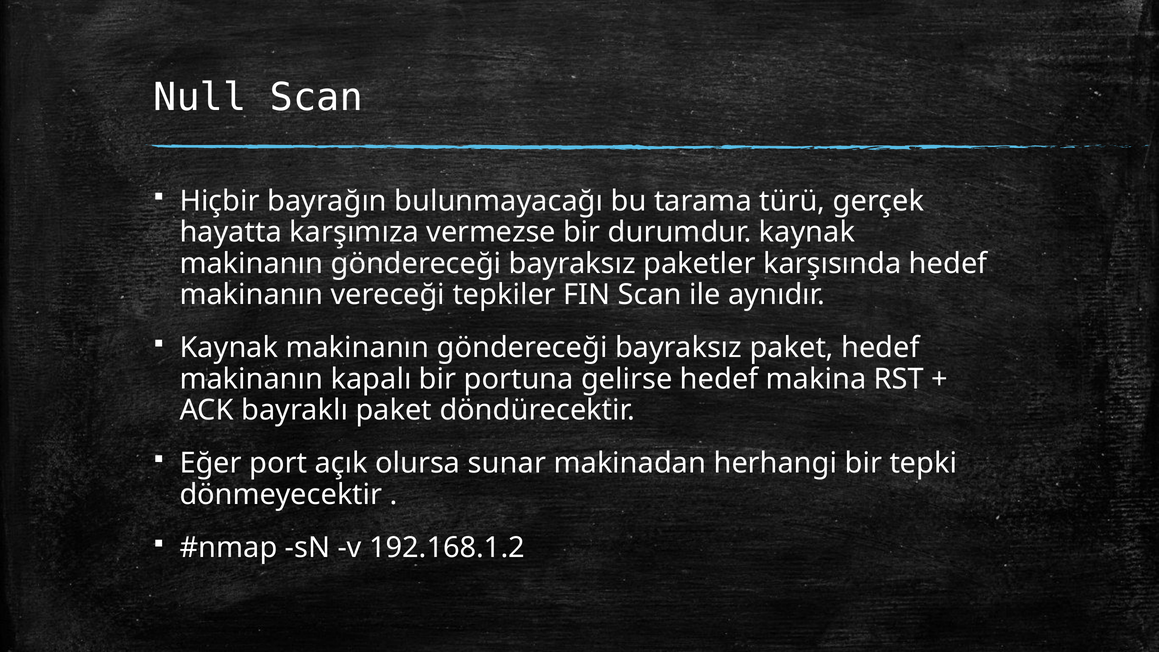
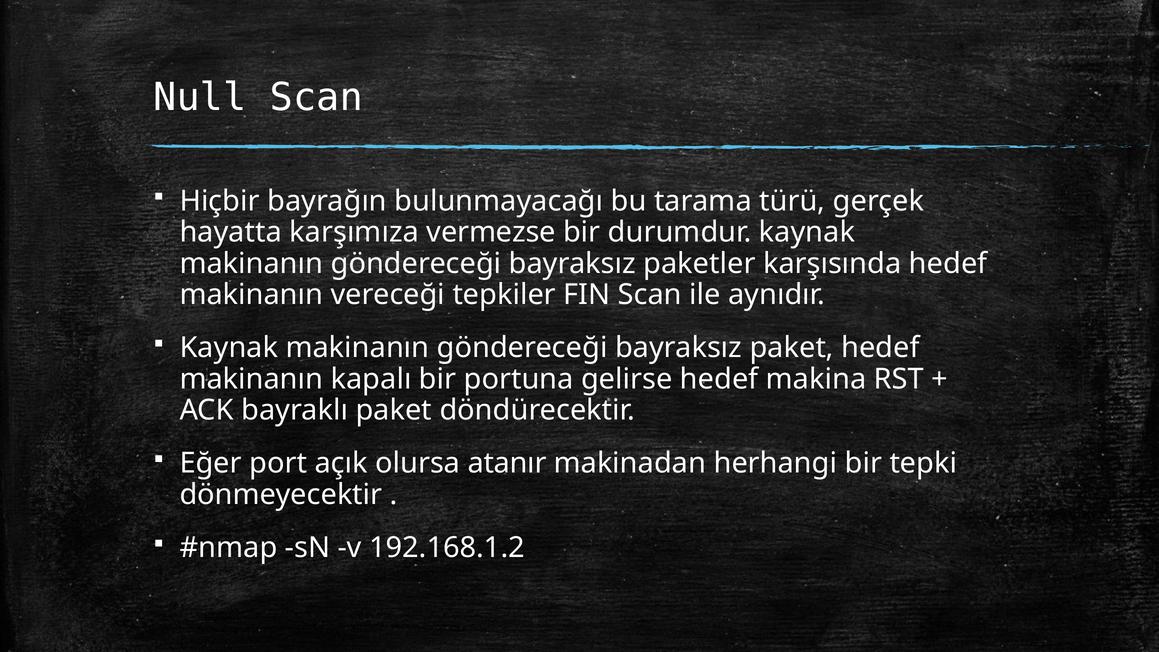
sunar: sunar -> atanır (507, 463)
